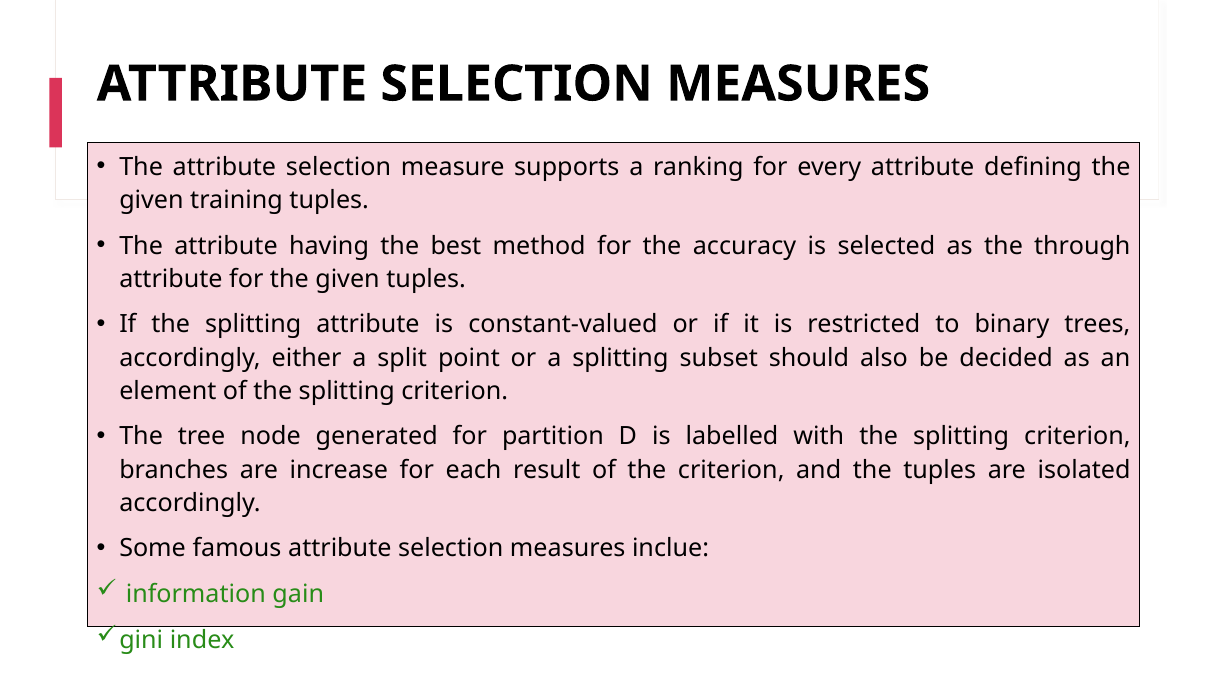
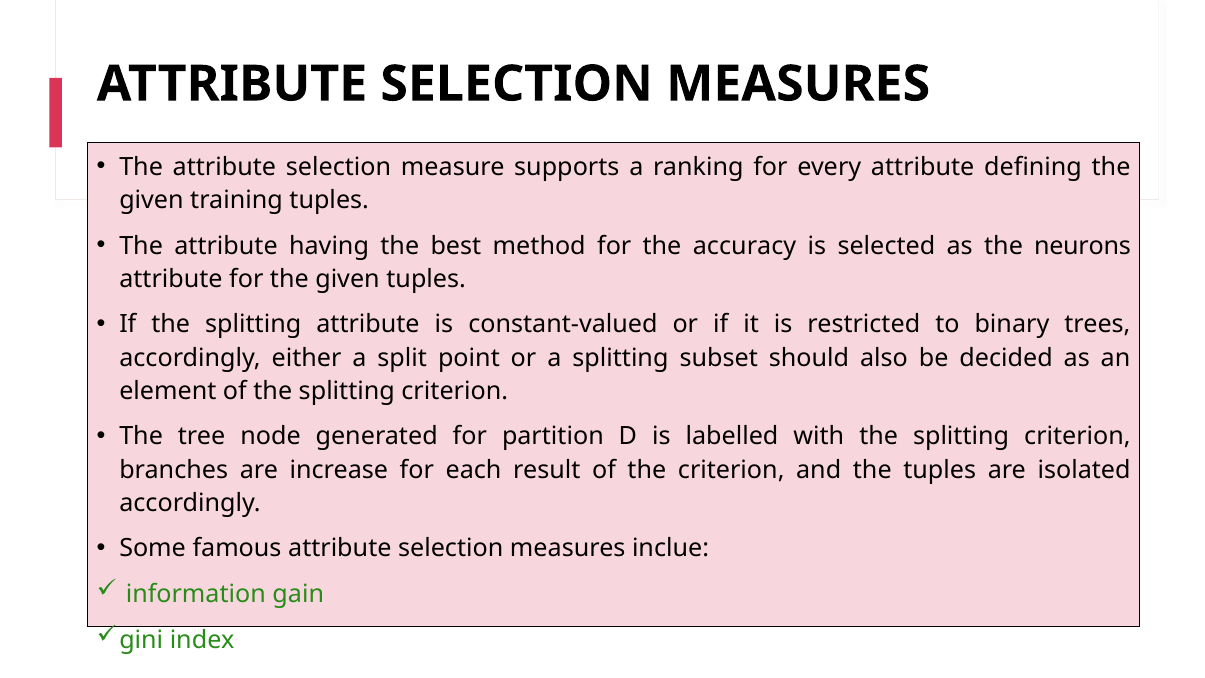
through: through -> neurons (1082, 246)
